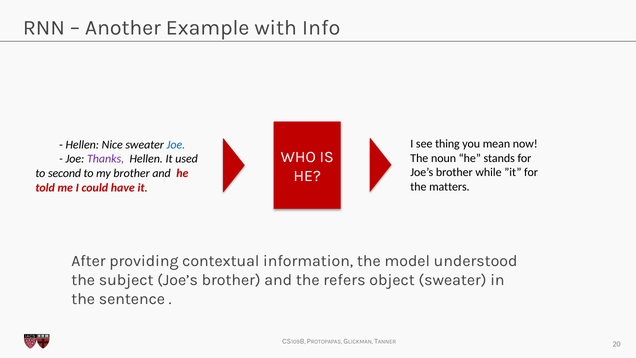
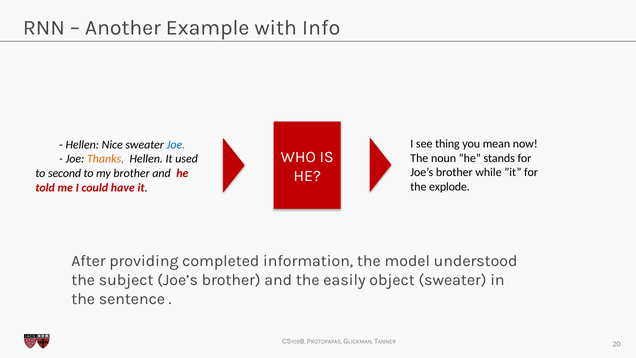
Thanks colour: purple -> orange (106, 159)
matters: matters -> explode (449, 187)
contextual: contextual -> completed (221, 261)
refers: refers -> easily (344, 280)
